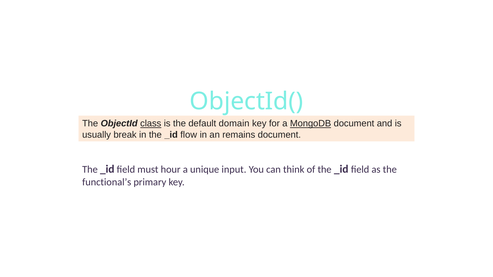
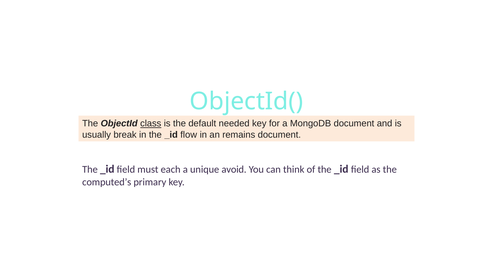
domain: domain -> needed (234, 124)
MongoDB underline: present -> none (311, 124)
hour: hour -> each (171, 170)
input: input -> avoid (234, 170)
functional’s: functional’s -> computed’s (107, 182)
